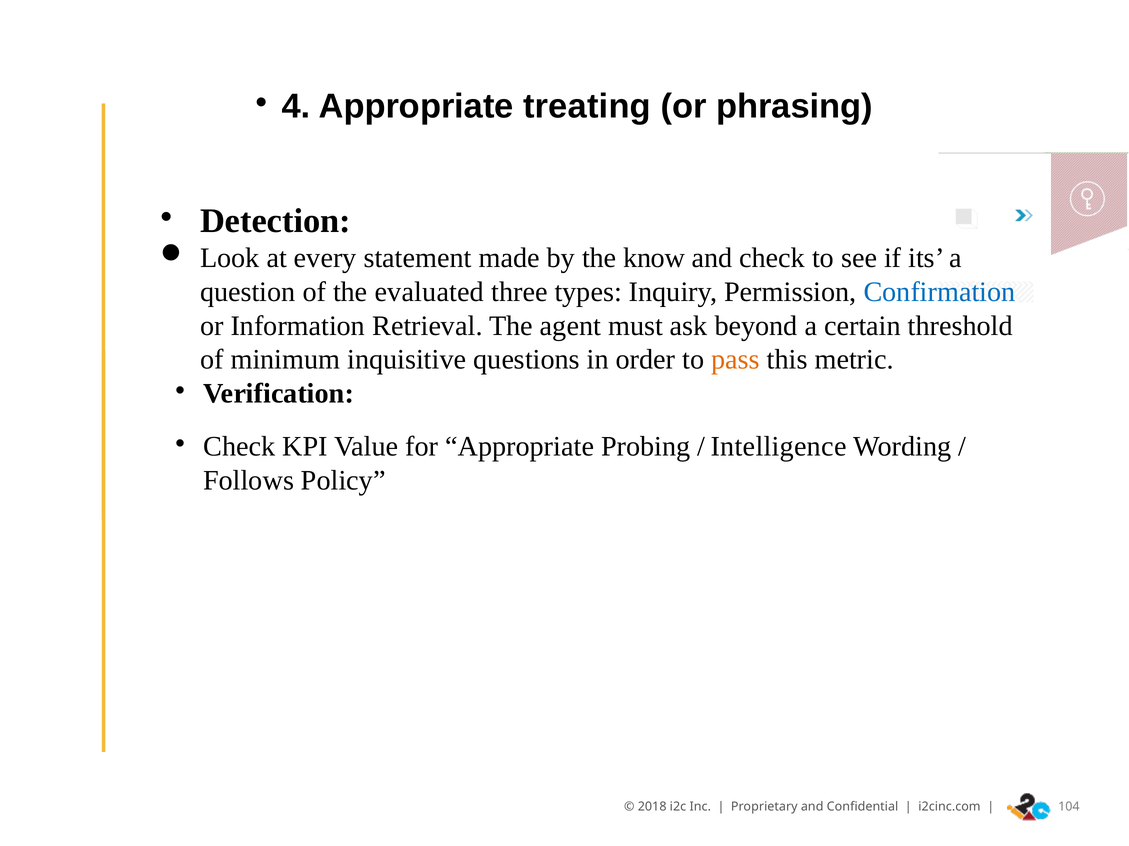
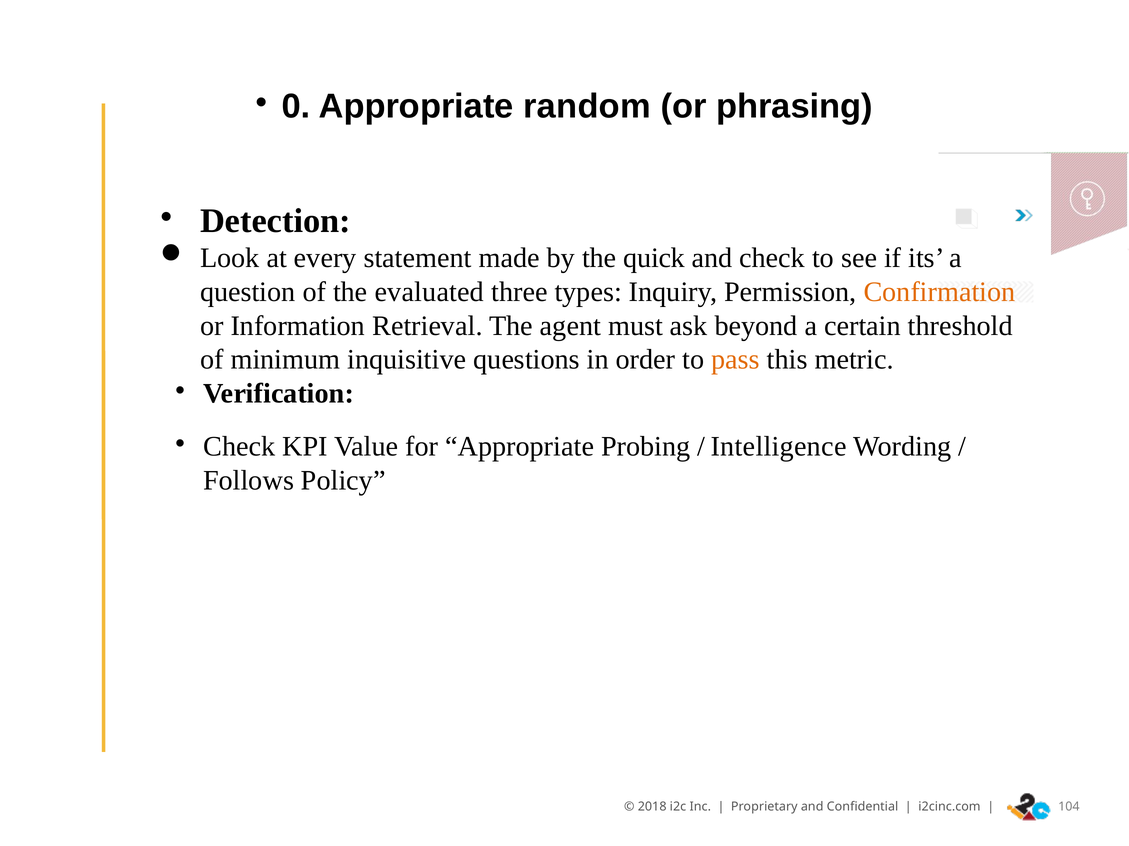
4: 4 -> 0 (296, 107)
treating: treating -> random (587, 107)
know: know -> quick (654, 258)
Confirmation colour: blue -> orange (940, 292)
